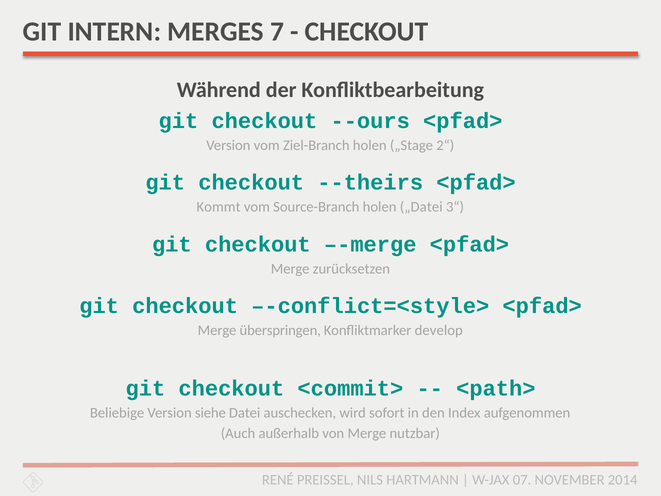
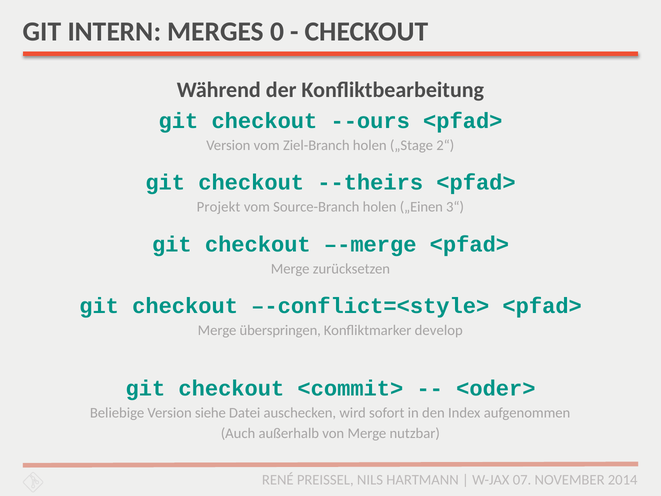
7: 7 -> 0 (277, 32)
Kommt: Kommt -> Projekt (219, 207)
„Datei: „Datei -> „Einen (421, 207)
<path>: <path> -> <oder> (496, 388)
